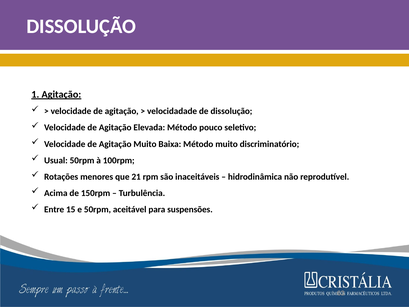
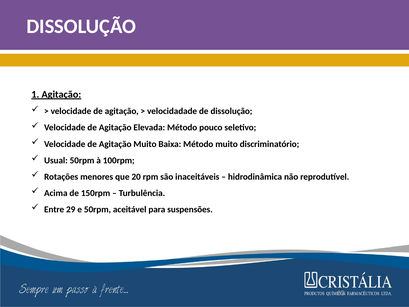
21: 21 -> 20 (136, 177)
15: 15 -> 29 (71, 209)
